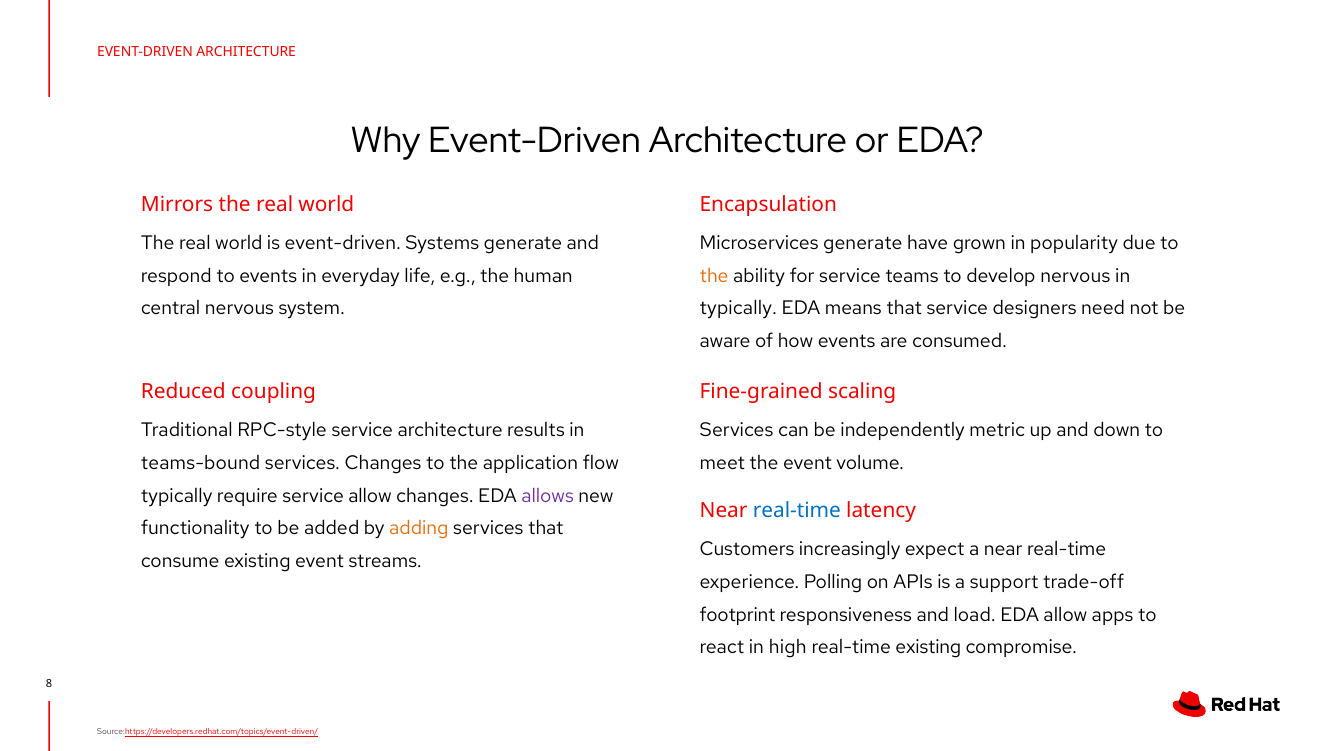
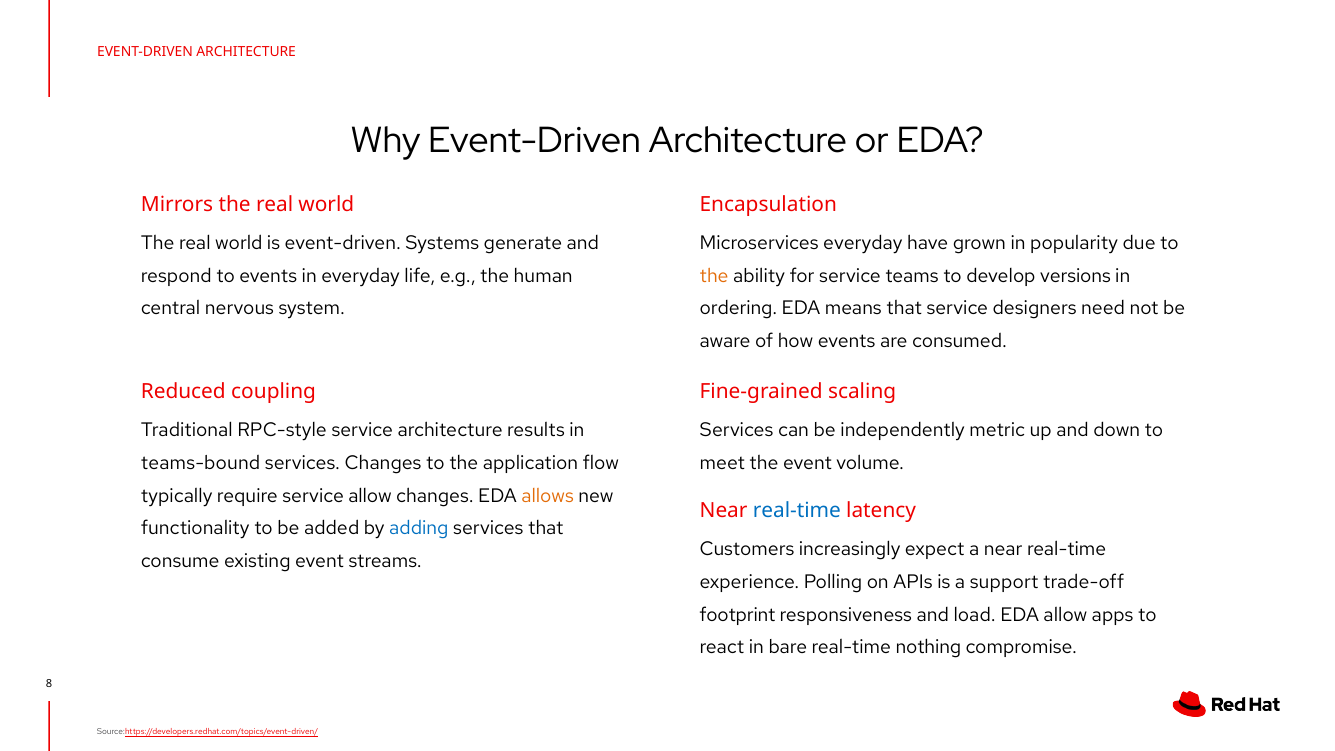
Microservices generate: generate -> everyday (863, 243)
develop nervous: nervous -> versions (1076, 276)
typically: typically -> ordering (738, 308)
allows colour: purple -> orange (548, 496)
adding colour: orange -> blue (419, 528)
high: high -> bare (788, 647)
real-time existing: existing -> nothing (928, 647)
